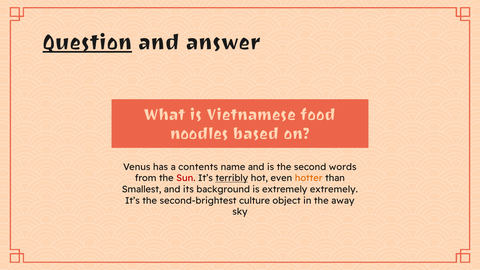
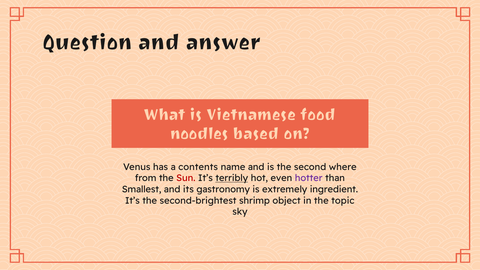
Question underline: present -> none (87, 40)
words: words -> where (343, 167)
hotter colour: orange -> purple (309, 178)
background: background -> gastronomy (223, 189)
extremely extremely: extremely -> ingredient (334, 189)
culture: culture -> shrimp (254, 201)
away: away -> topic (343, 201)
